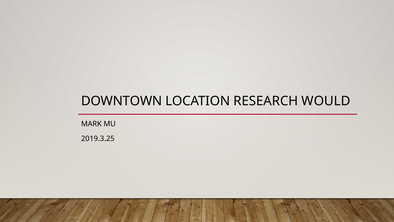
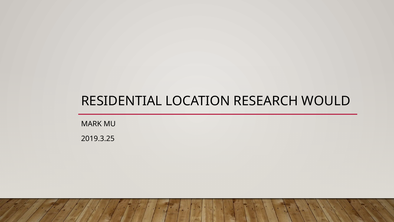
DOWNTOWN: DOWNTOWN -> RESIDENTIAL (122, 101)
